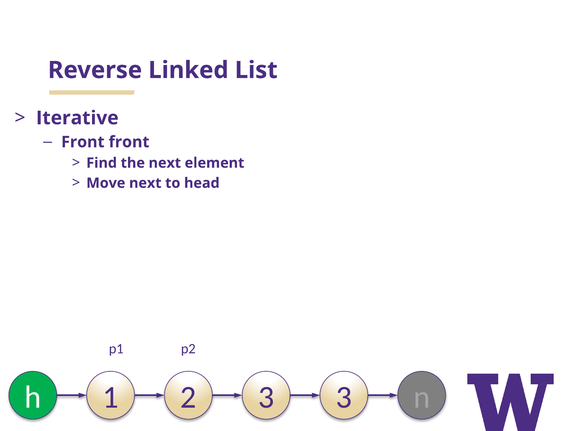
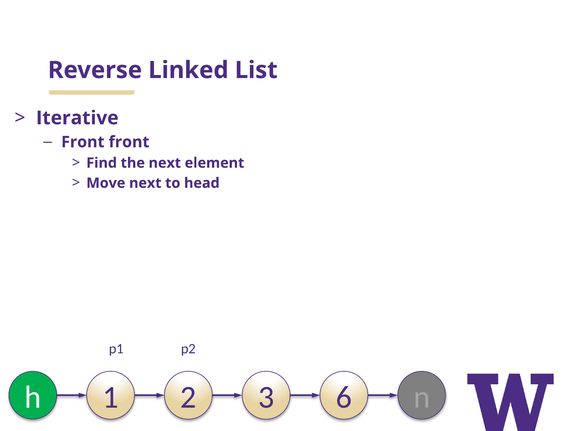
3 3: 3 -> 6 (344, 397)
